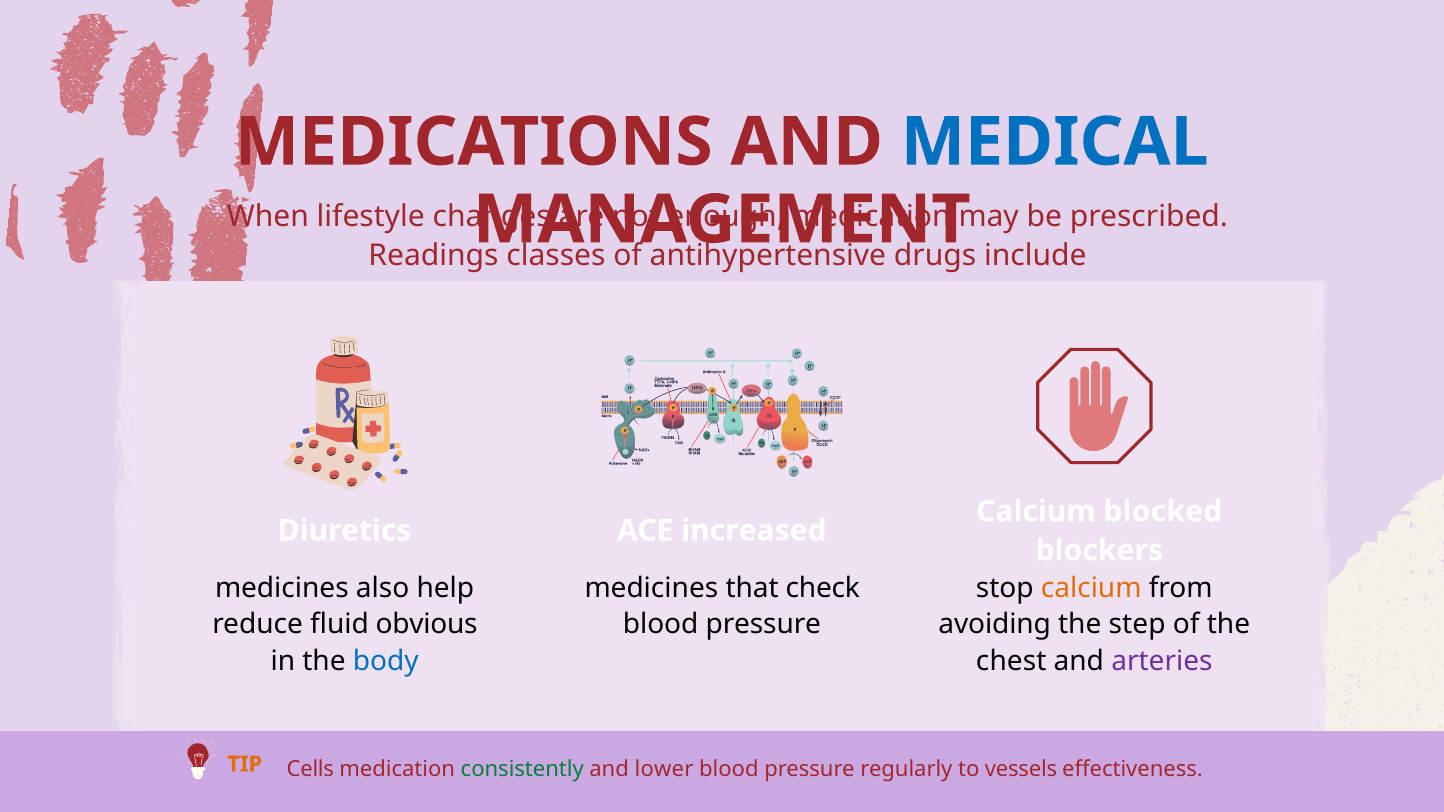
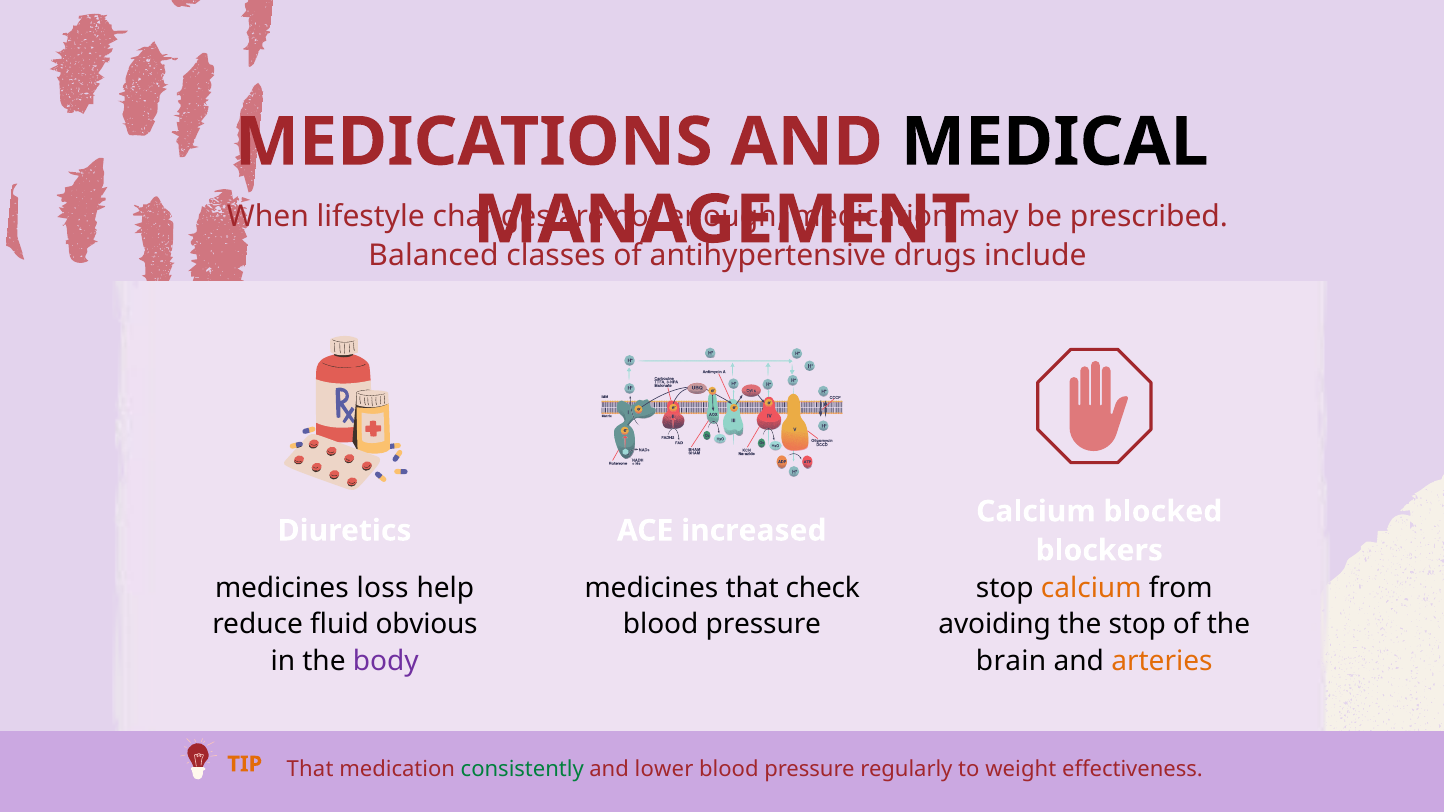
MEDICAL colour: blue -> black (1055, 142)
Readings: Readings -> Balanced (433, 256)
also: also -> loss (383, 588)
the step: step -> stop (1137, 625)
body colour: blue -> purple (386, 661)
chest: chest -> brain (1011, 661)
arteries colour: purple -> orange (1162, 661)
Cells: Cells -> That (310, 769)
vessels: vessels -> weight (1021, 769)
